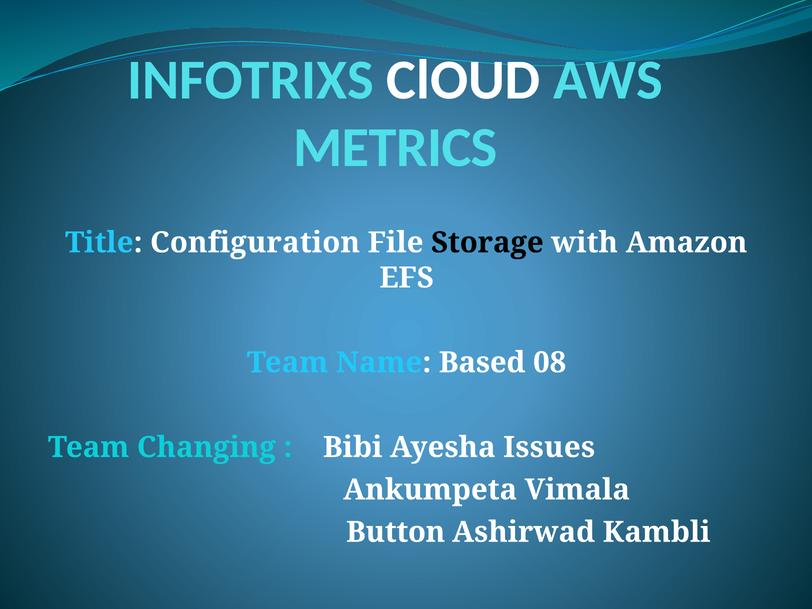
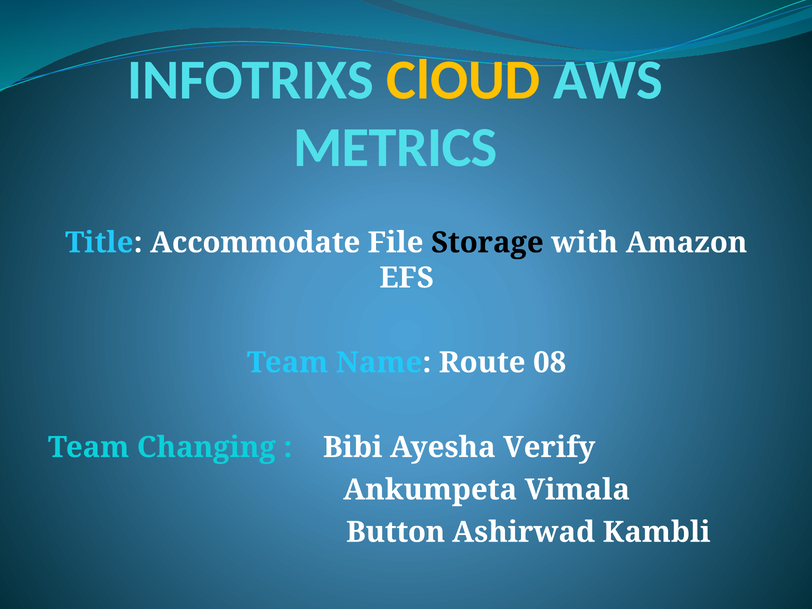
ClOUD colour: white -> yellow (463, 80)
Configuration: Configuration -> Accommodate (255, 243)
Based: Based -> Route (482, 363)
Issues: Issues -> Verify (549, 447)
